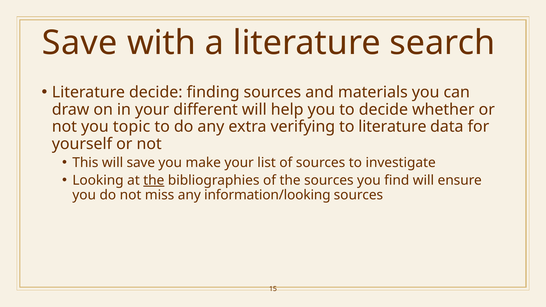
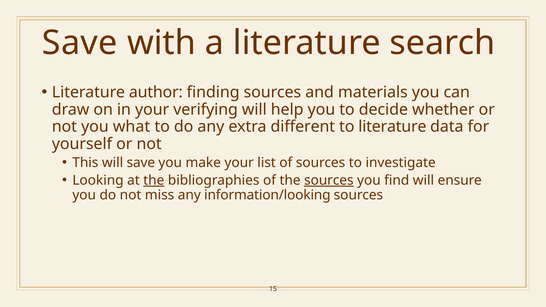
Literature decide: decide -> author (156, 92)
different: different -> verifying (206, 110)
topic: topic -> what (132, 127)
verifying: verifying -> different (303, 127)
sources underline: none -> present (329, 180)
